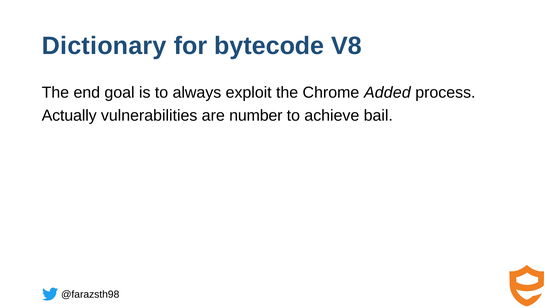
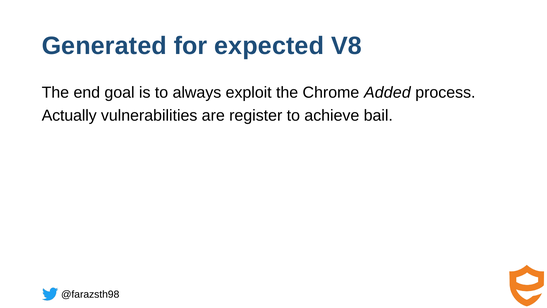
Dictionary: Dictionary -> Generated (104, 46)
bytecode: bytecode -> expected (269, 46)
number: number -> register (256, 115)
